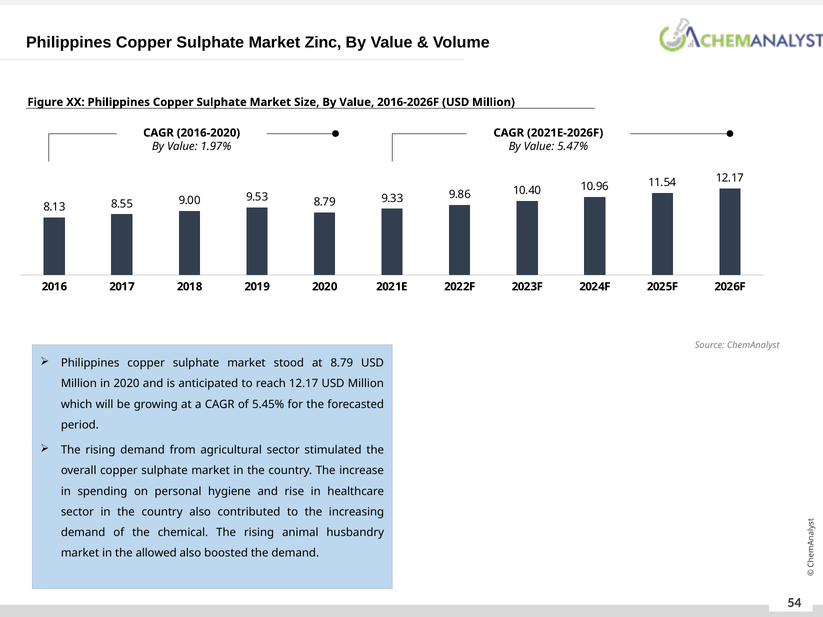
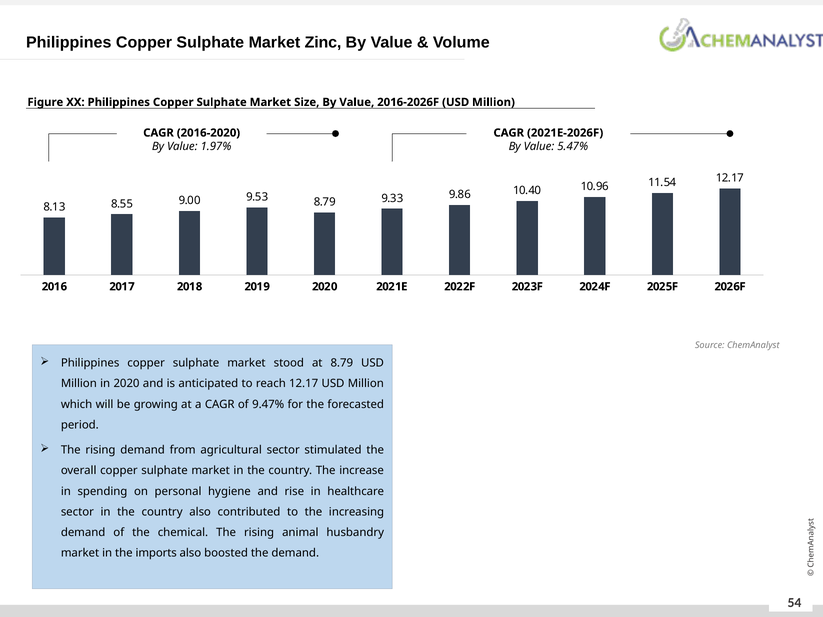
5.45%: 5.45% -> 9.47% (268, 404)
allowed: allowed -> imports (156, 553)
